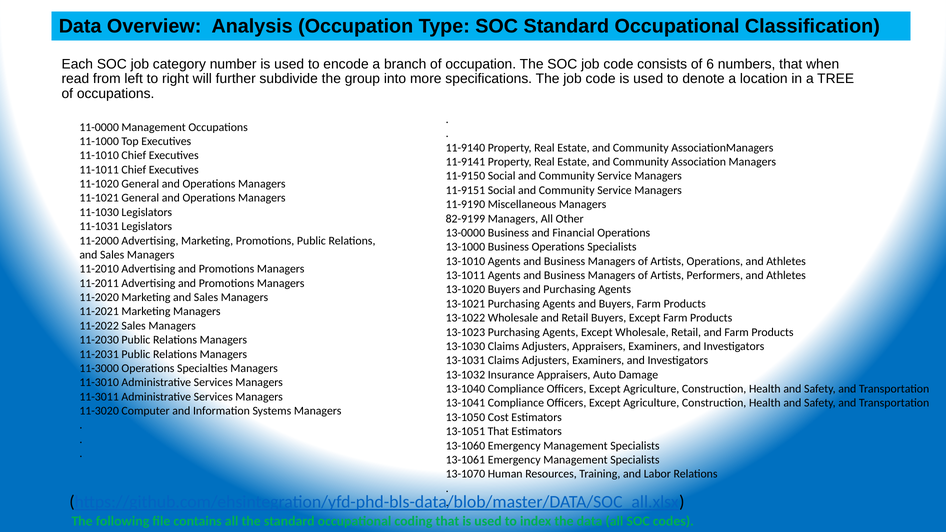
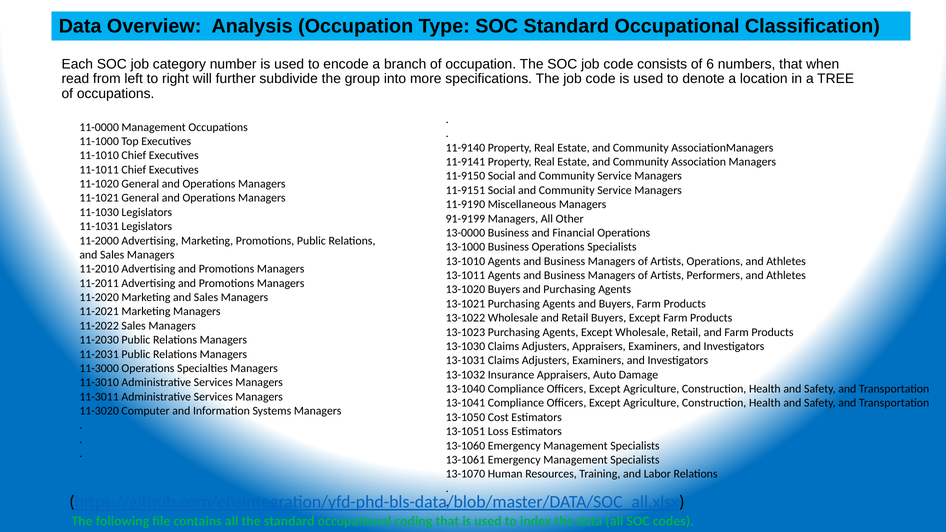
82-9199: 82-9199 -> 91-9199 (465, 219)
13-1051 That: That -> Loss (498, 432)
